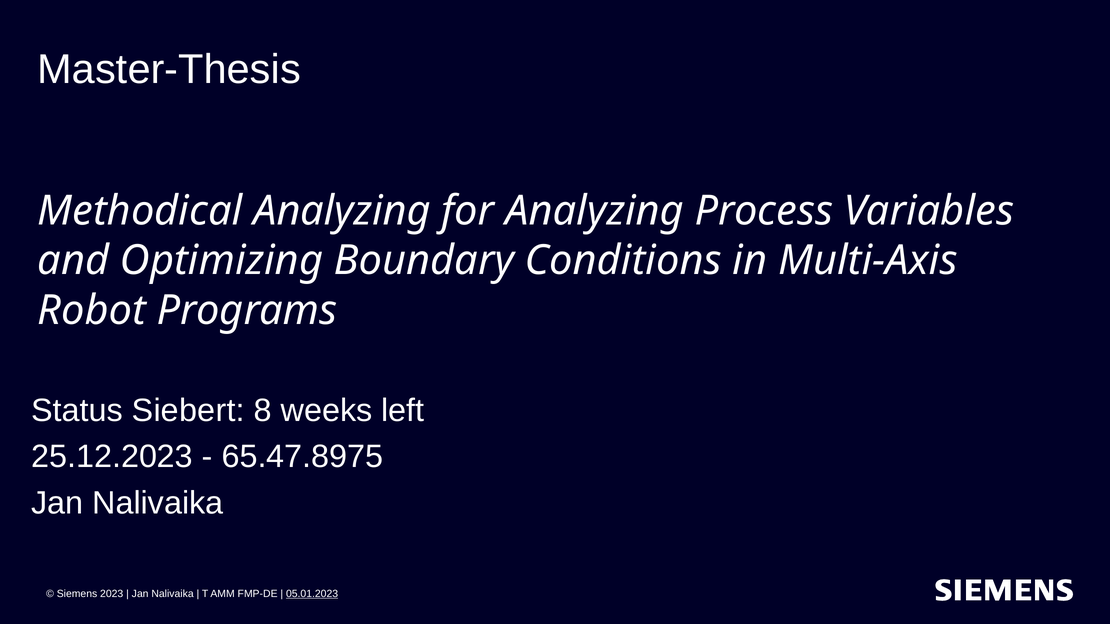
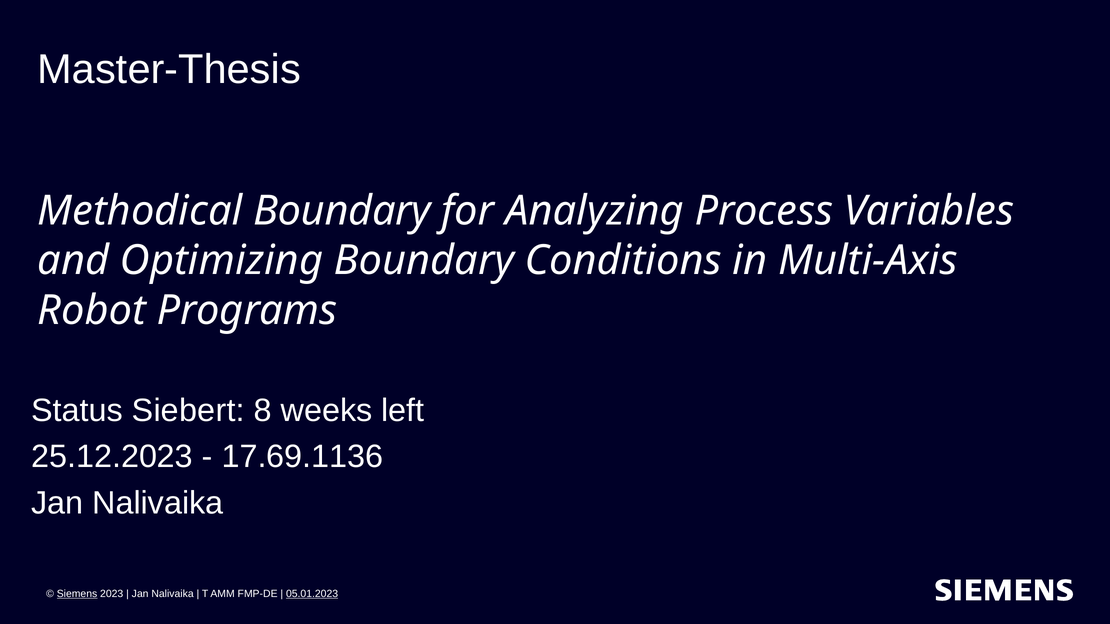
Methodical Analyzing: Analyzing -> Boundary (342, 211)
65.47.8975: 65.47.8975 -> 17.69.1136 (302, 457)
Siemens underline: none -> present (77, 594)
